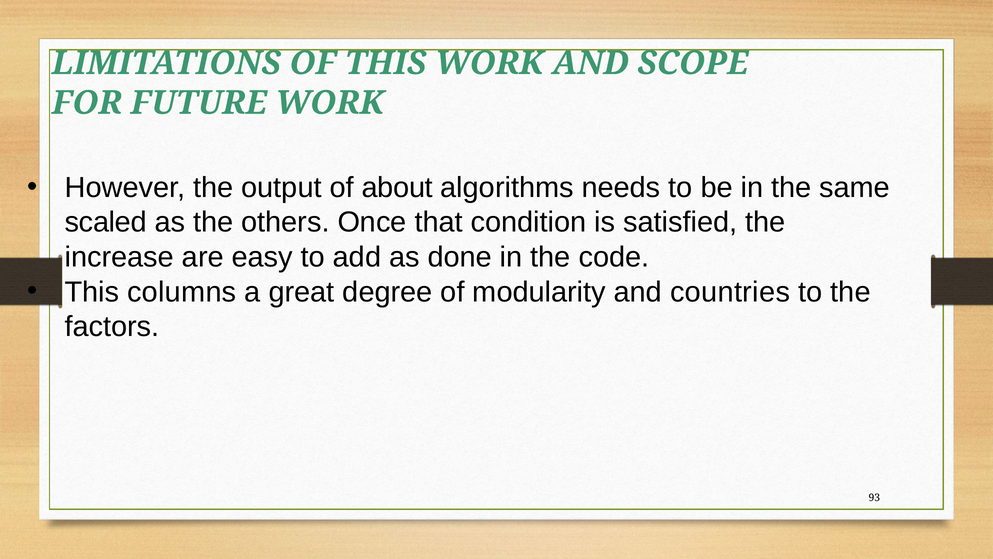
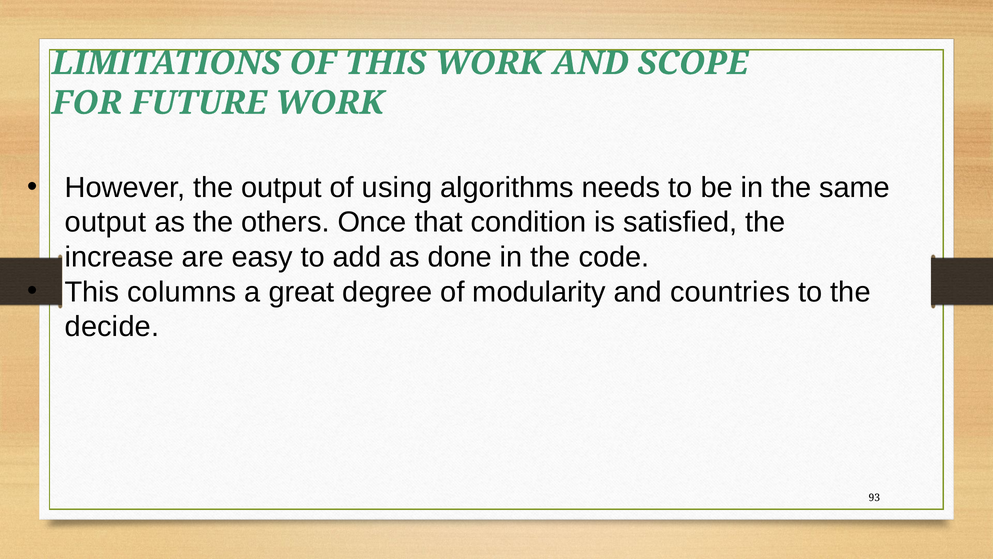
about: about -> using (397, 187)
scaled: scaled -> output (106, 222)
factors: factors -> decide (112, 327)
